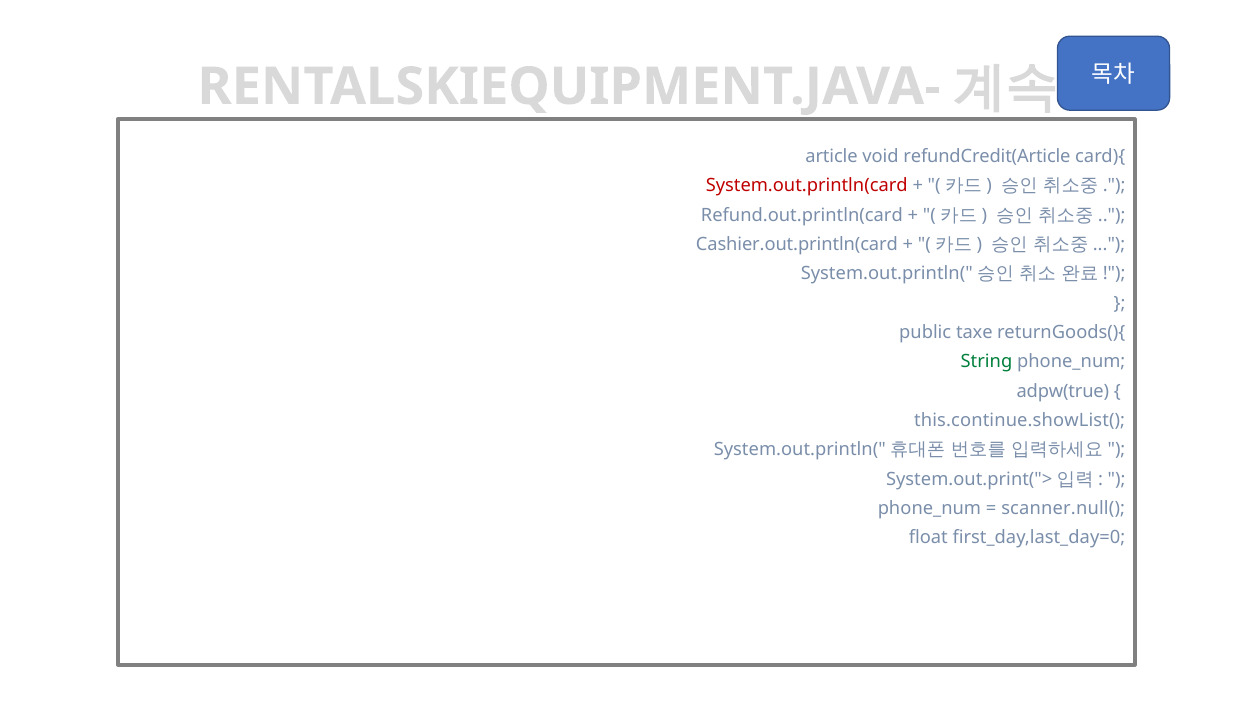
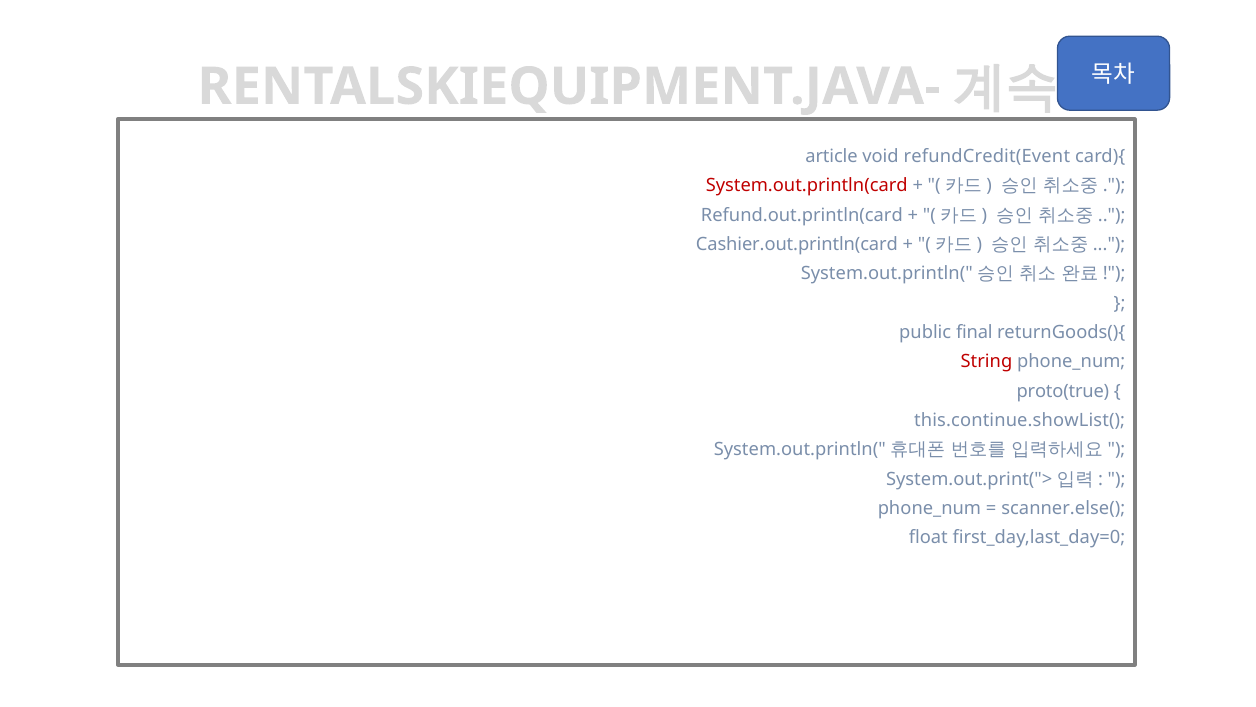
refundCredit(Article: refundCredit(Article -> refundCredit(Event (987, 156)
taxe: taxe -> final (974, 332)
String colour: green -> red (986, 361)
adpw(true: adpw(true -> proto(true (1063, 391)
scanner.null(: scanner.null( -> scanner.else( (1063, 508)
